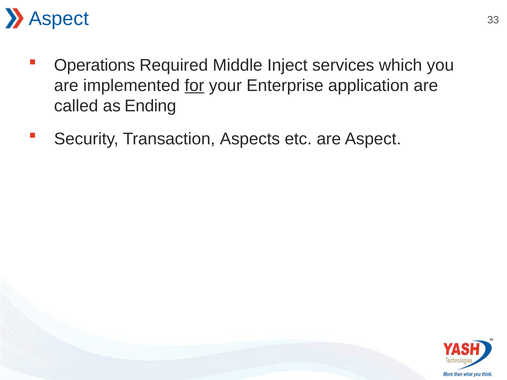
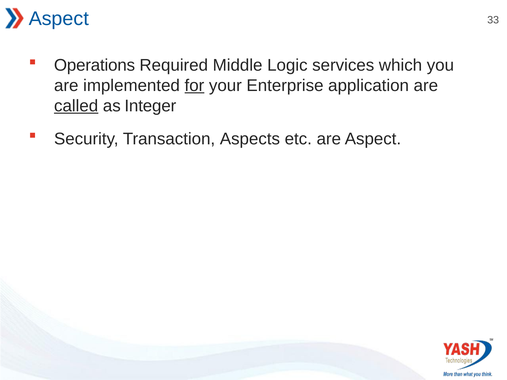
Inject: Inject -> Logic (287, 65)
called underline: none -> present (76, 106)
Ending: Ending -> Integer (150, 106)
